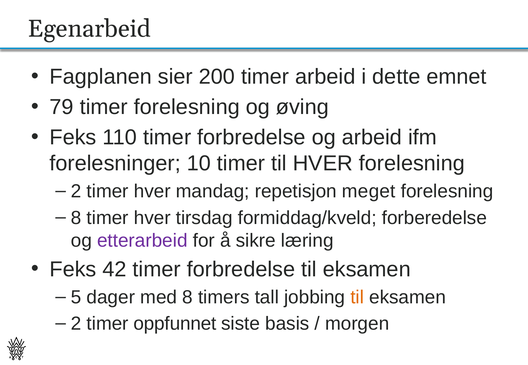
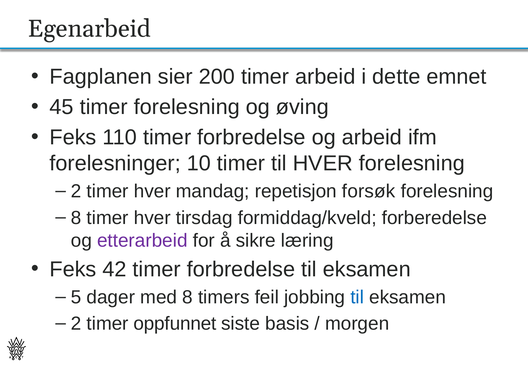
79: 79 -> 45 (62, 107)
meget: meget -> forsøk (369, 192)
tall: tall -> feil (267, 298)
til colour: orange -> blue (357, 298)
